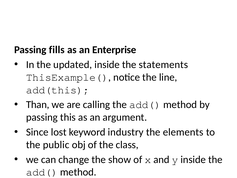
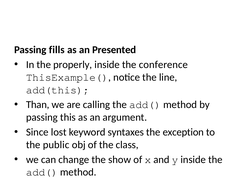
Enterprise: Enterprise -> Presented (114, 50)
updated: updated -> properly (73, 64)
statements: statements -> conference (163, 64)
industry: industry -> syntaxes (126, 132)
elements: elements -> exception (183, 132)
